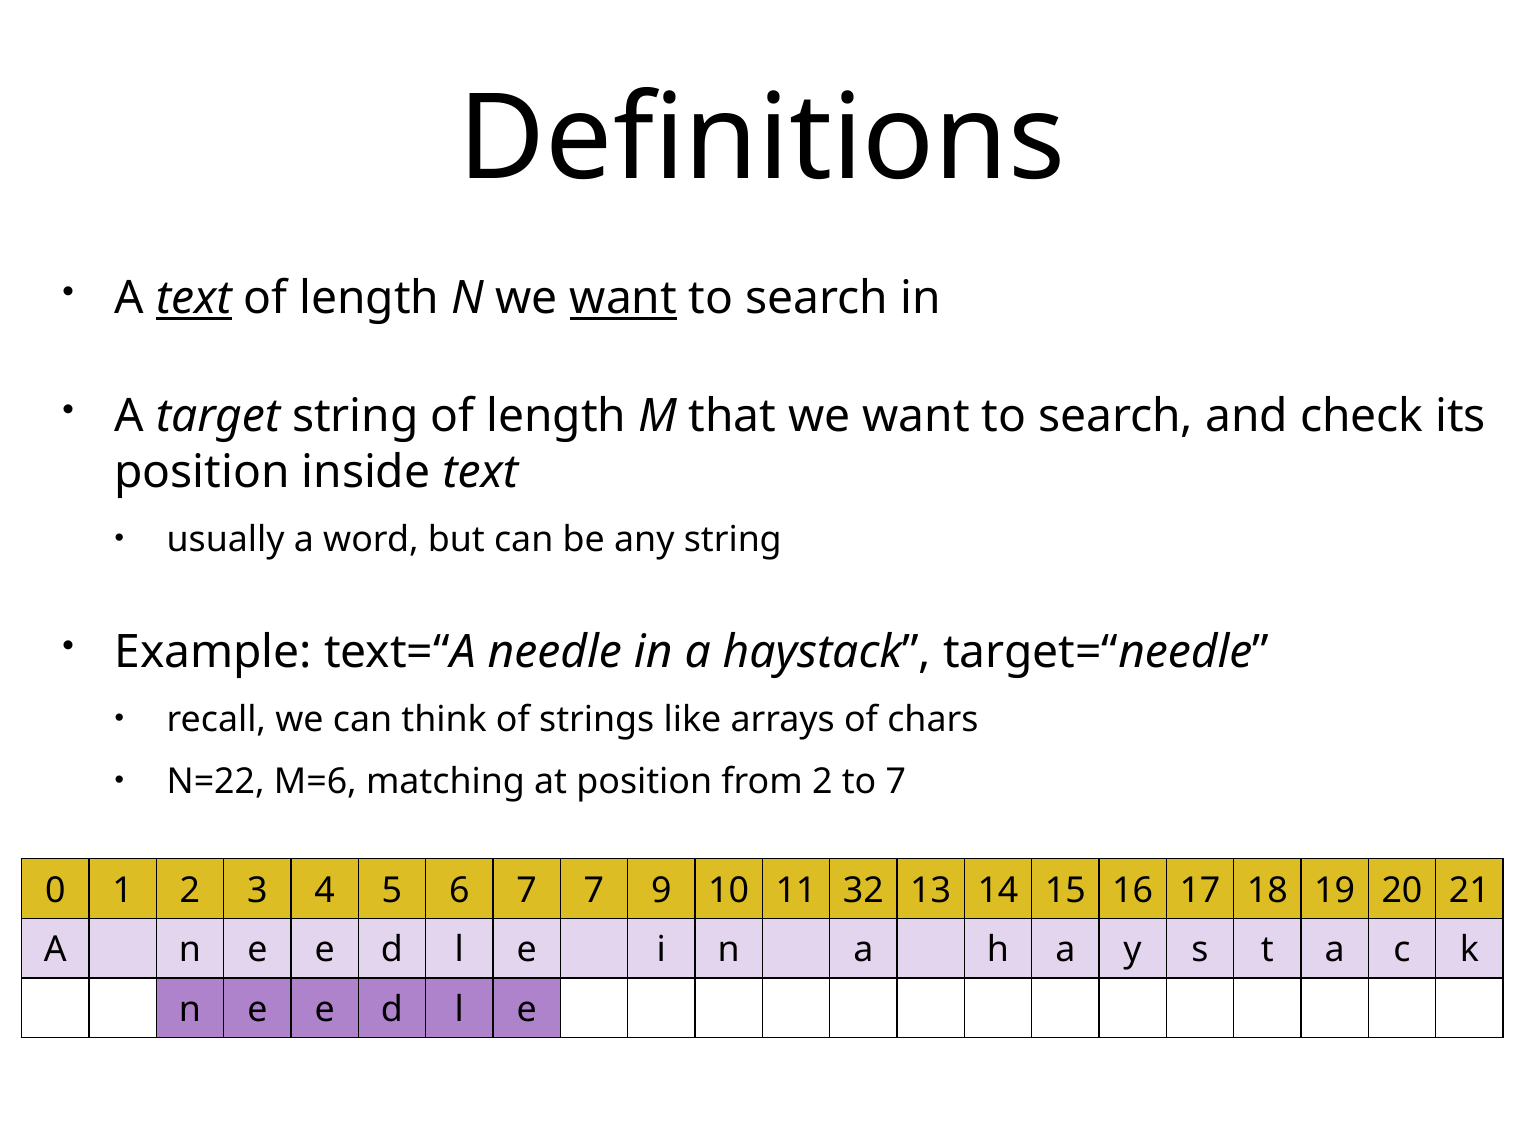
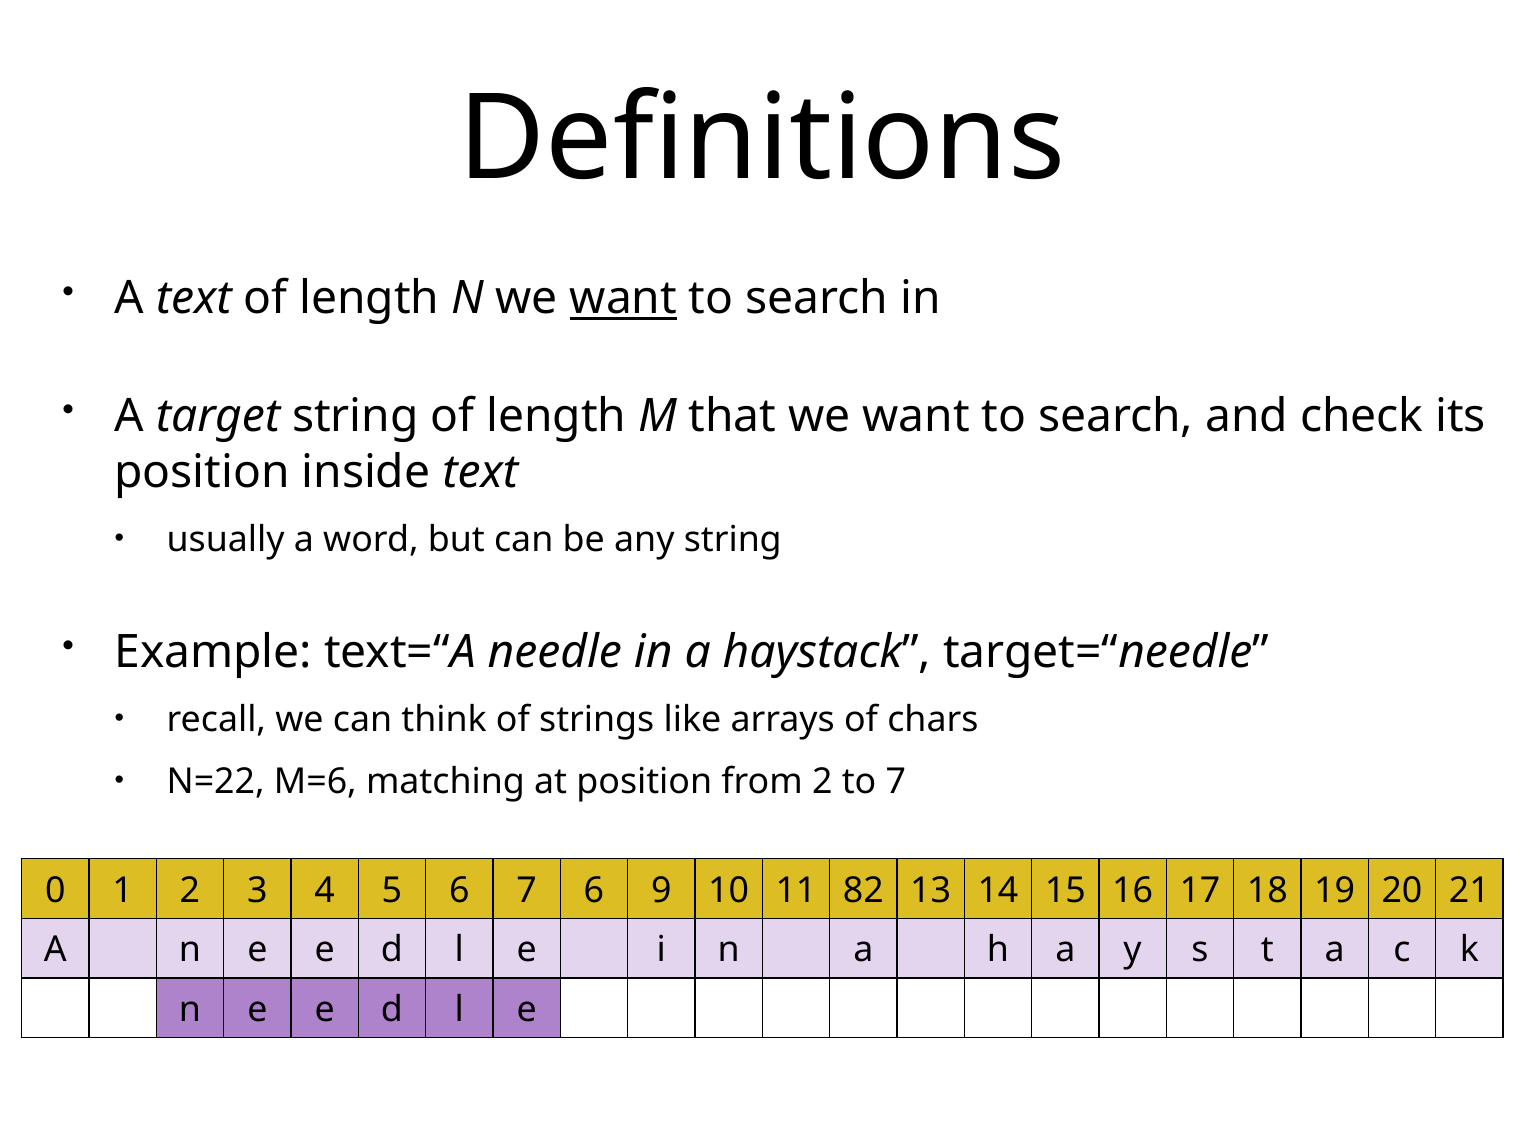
text underline: present -> none (194, 299)
7 7: 7 -> 6 (594, 891)
32: 32 -> 82 (863, 891)
